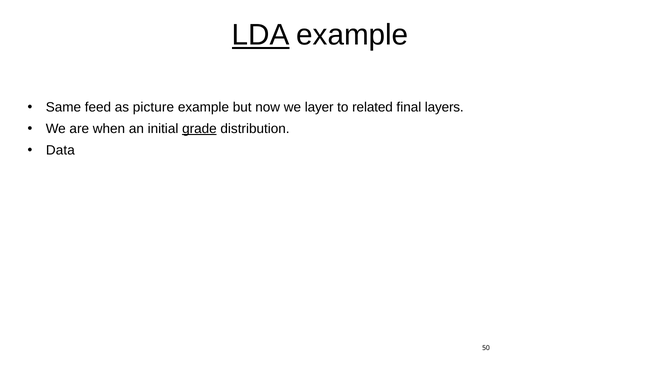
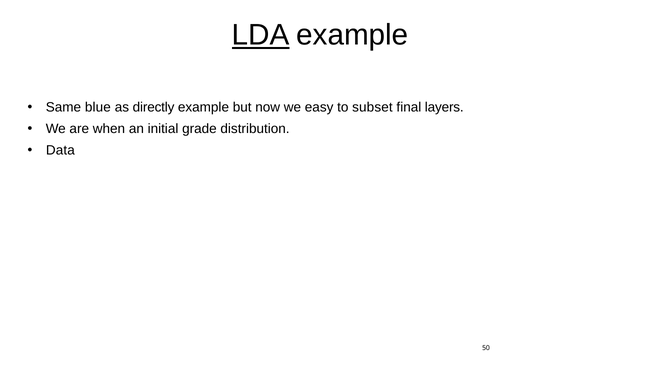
feed: feed -> blue (98, 107)
picture: picture -> directly (154, 107)
layer: layer -> easy (319, 107)
related: related -> subset (372, 107)
grade underline: present -> none (199, 129)
